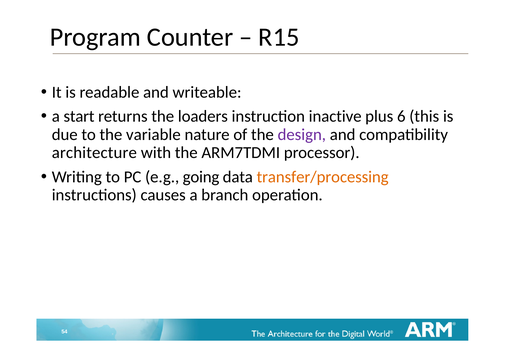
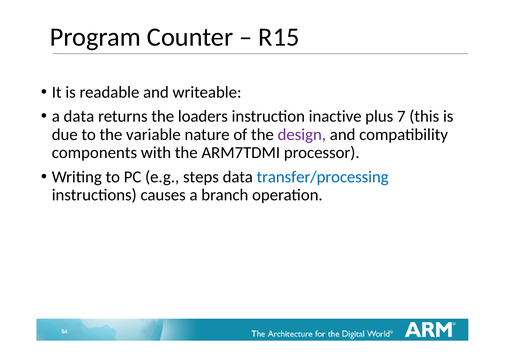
a start: start -> data (79, 116)
6: 6 -> 7 (401, 116)
architecture: architecture -> components (94, 153)
going: going -> steps (201, 177)
transfer/processing colour: orange -> blue (323, 177)
